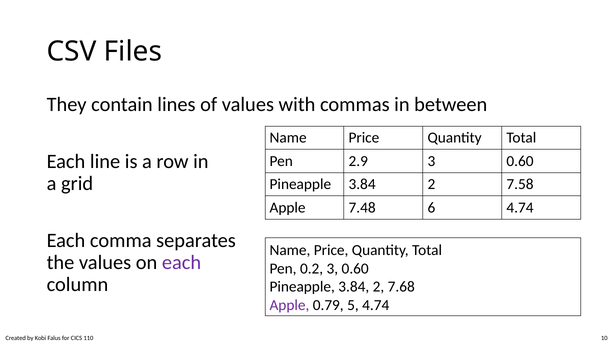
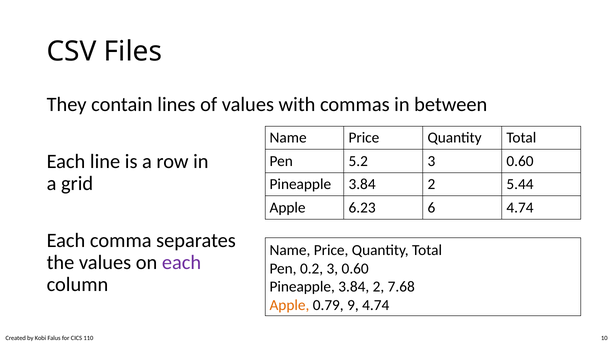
2.9: 2.9 -> 5.2 (358, 161)
7.58: 7.58 -> 5.44 (520, 185)
7.48: 7.48 -> 6.23 (362, 208)
Apple colour: purple -> orange (289, 305)
5: 5 -> 9 (353, 305)
